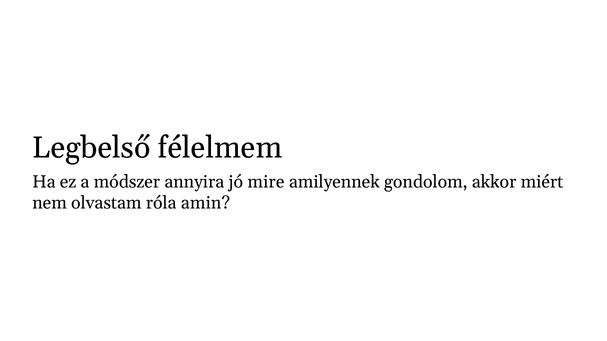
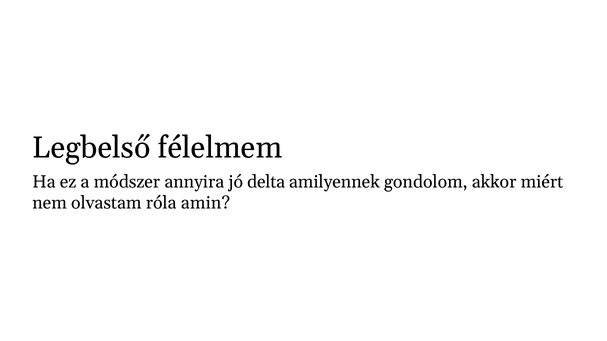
mire: mire -> delta (266, 182)
